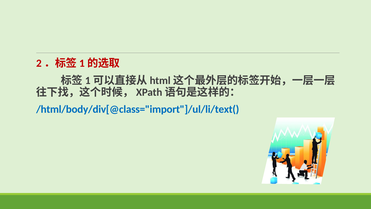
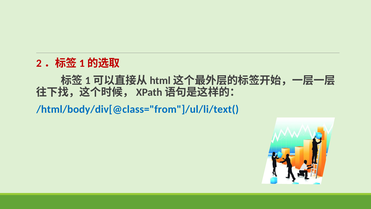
/html/body/div[@class="import"]/ul/li/text(: /html/body/div[@class="import"]/ul/li/text( -> /html/body/div[@class="from"]/ul/li/text( (138, 109)
